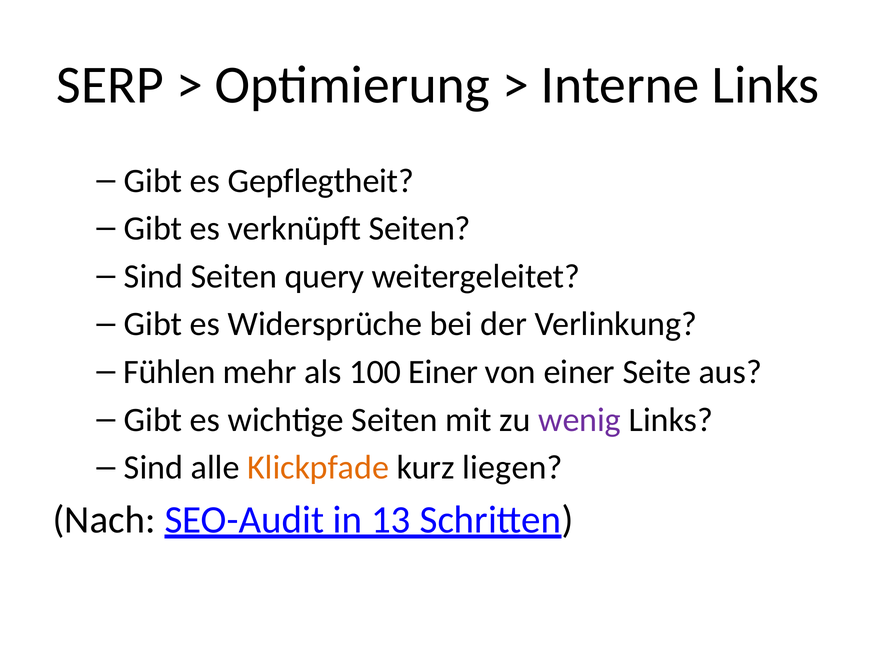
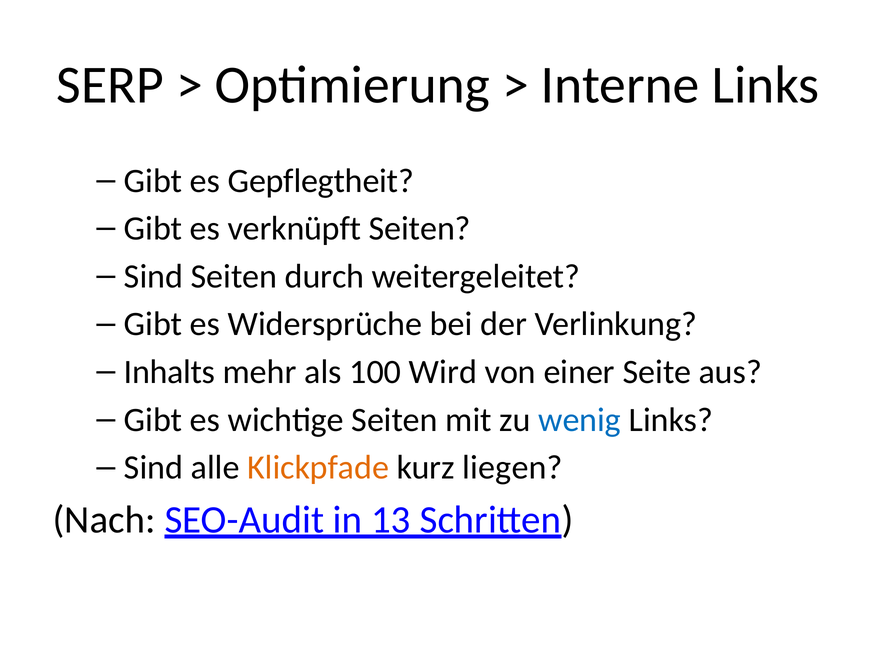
query: query -> durch (324, 276)
Fühlen: Fühlen -> Inhalts (170, 372)
100 Einer: Einer -> Wird (443, 372)
wenig colour: purple -> blue (580, 420)
